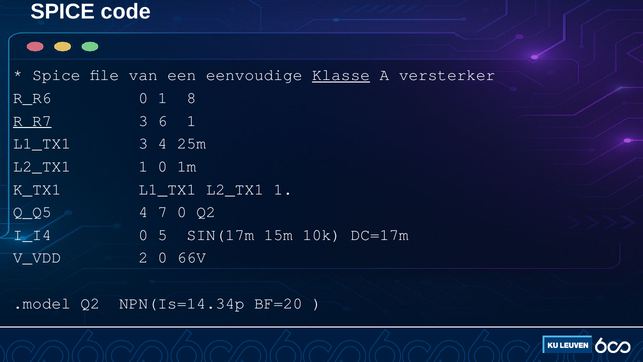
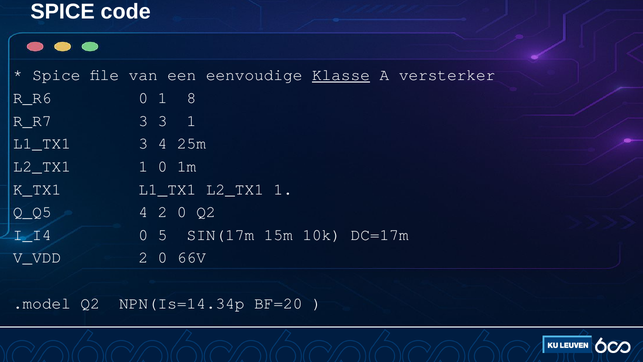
R_R7 underline: present -> none (32, 121)
3 6: 6 -> 3 (163, 121)
4 7: 7 -> 2 (163, 212)
